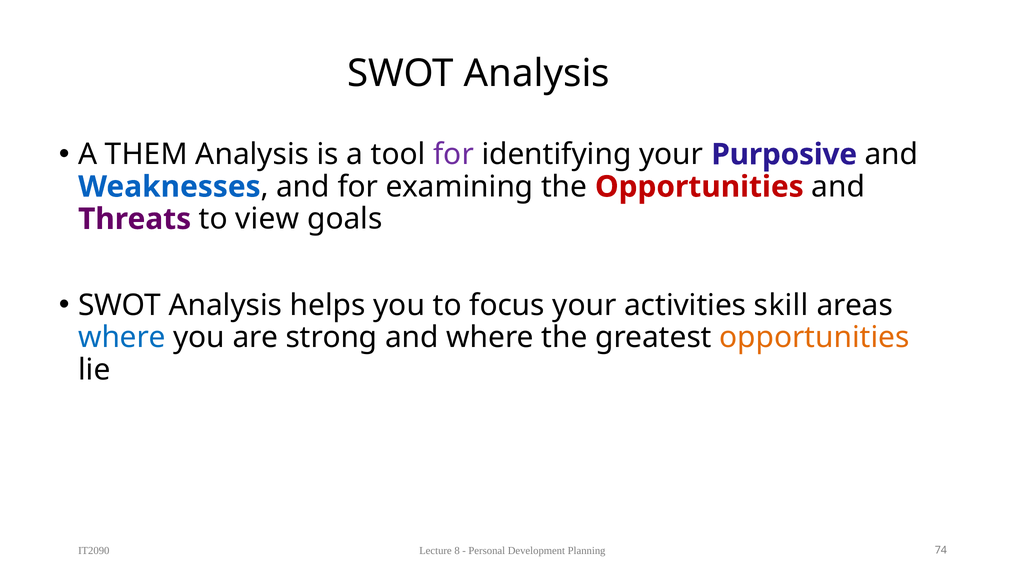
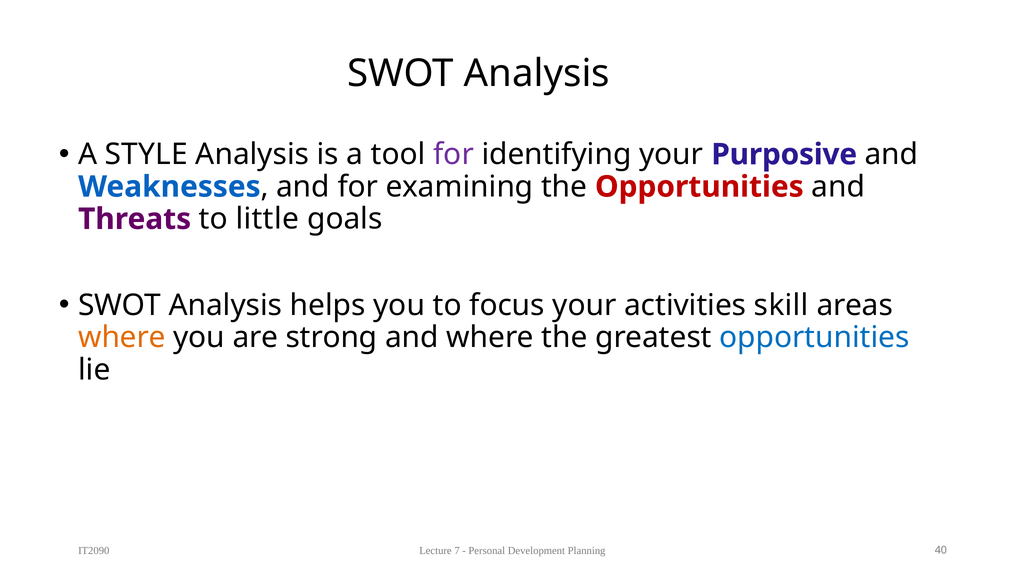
THEM: THEM -> STYLE (146, 154)
view: view -> little (267, 219)
where colour: blue -> orange (122, 337)
opportunities colour: orange -> blue (814, 337)
8: 8 -> 7 (457, 550)
74: 74 -> 40 (941, 550)
